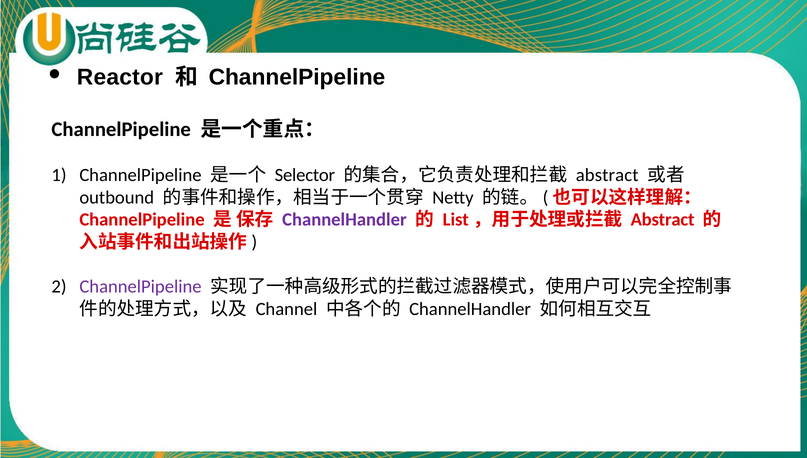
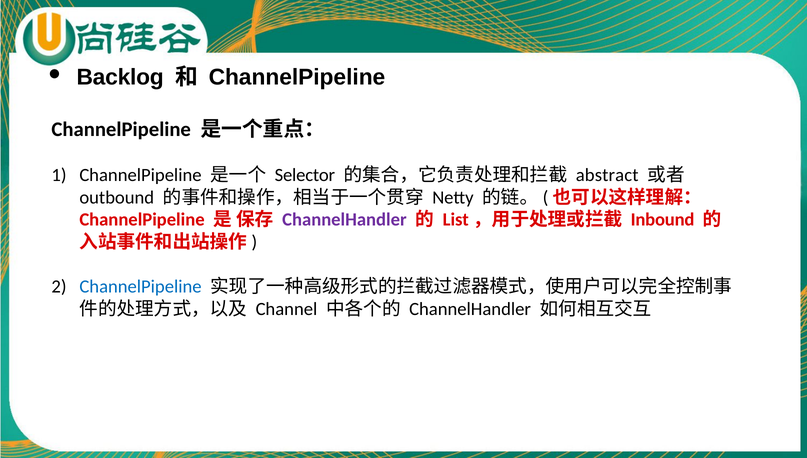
Reactor: Reactor -> Backlog (120, 77)
Abstract: Abstract -> Inbound (663, 220)
ChannelPipeline colour: purple -> blue (141, 287)
